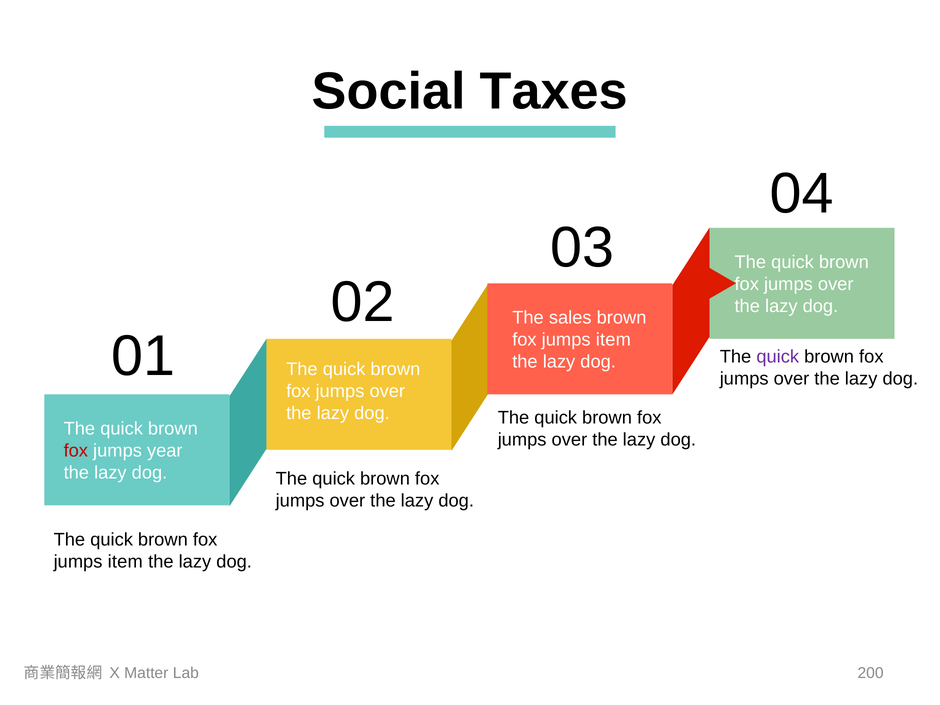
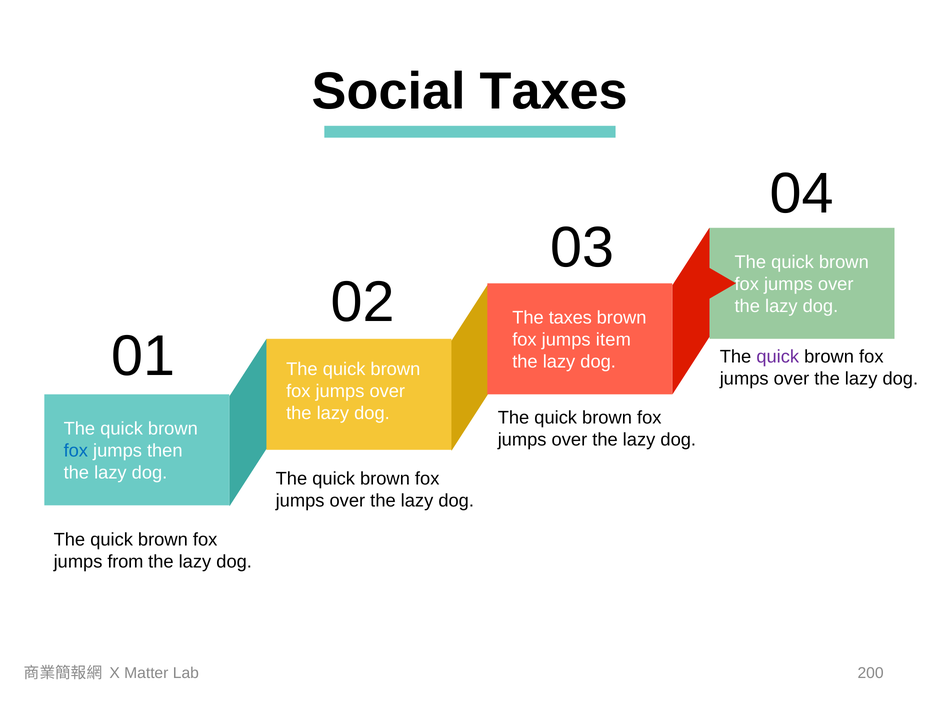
The sales: sales -> taxes (570, 318)
fox colour: red -> blue (76, 451)
year: year -> then (165, 451)
item: item -> from (125, 562)
